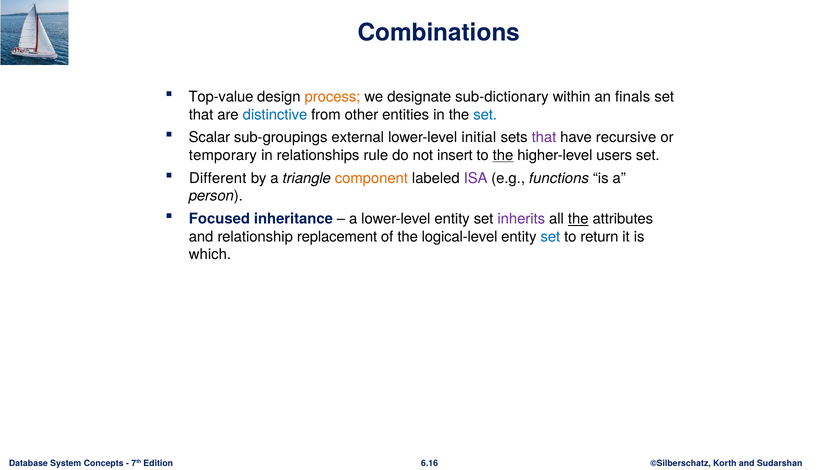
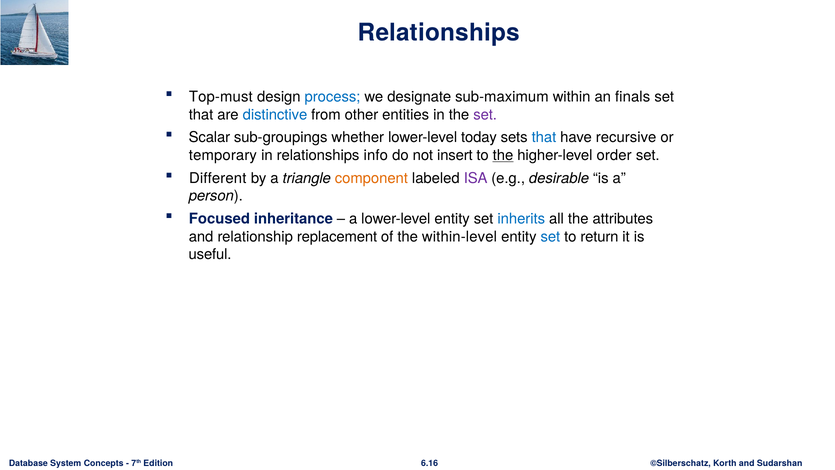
Combinations: Combinations -> Relationships (439, 33)
Top-value: Top-value -> Top-must (221, 97)
process colour: orange -> blue (332, 97)
sub-dictionary: sub-dictionary -> sub-maximum (502, 97)
set colour: blue -> purple (485, 115)
external: external -> whether (358, 137)
initial: initial -> today (479, 137)
that colour: purple -> blue (544, 137)
rule: rule -> info (376, 155)
users: users -> order (614, 155)
functions: functions -> desirable (559, 178)
inherits colour: purple -> blue (521, 219)
the underline: present -> none (578, 219)
logical-level: logical-level -> within-level (459, 237)
which: which -> useful (210, 254)
